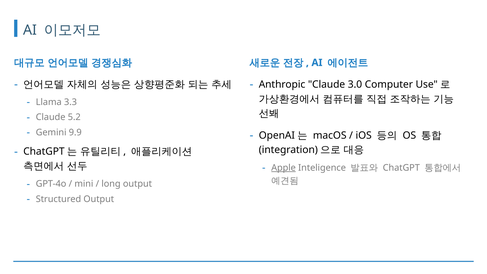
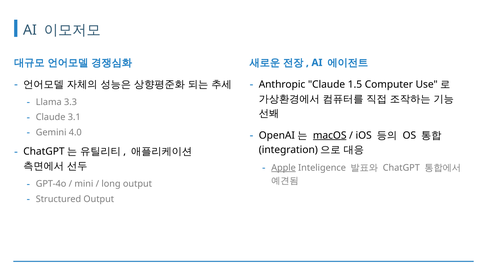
3.0: 3.0 -> 1.5 (355, 84)
5.2: 5.2 -> 3.1 (74, 117)
9.9: 9.9 -> 4.0 (75, 132)
macOS underline: none -> present (330, 135)
